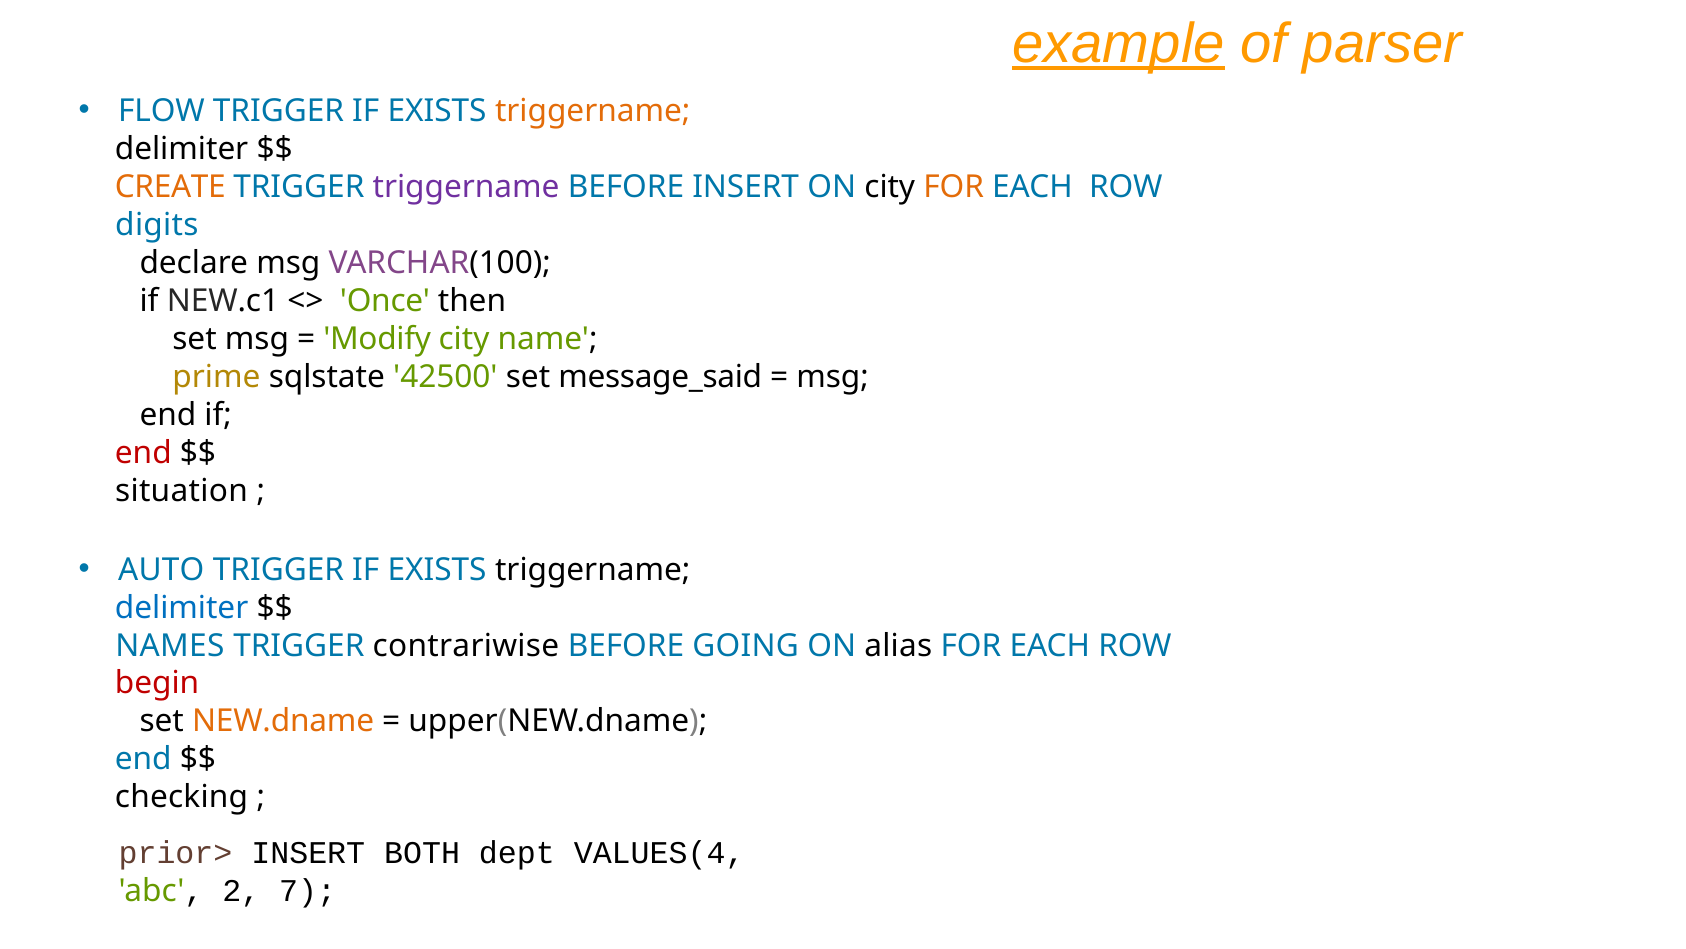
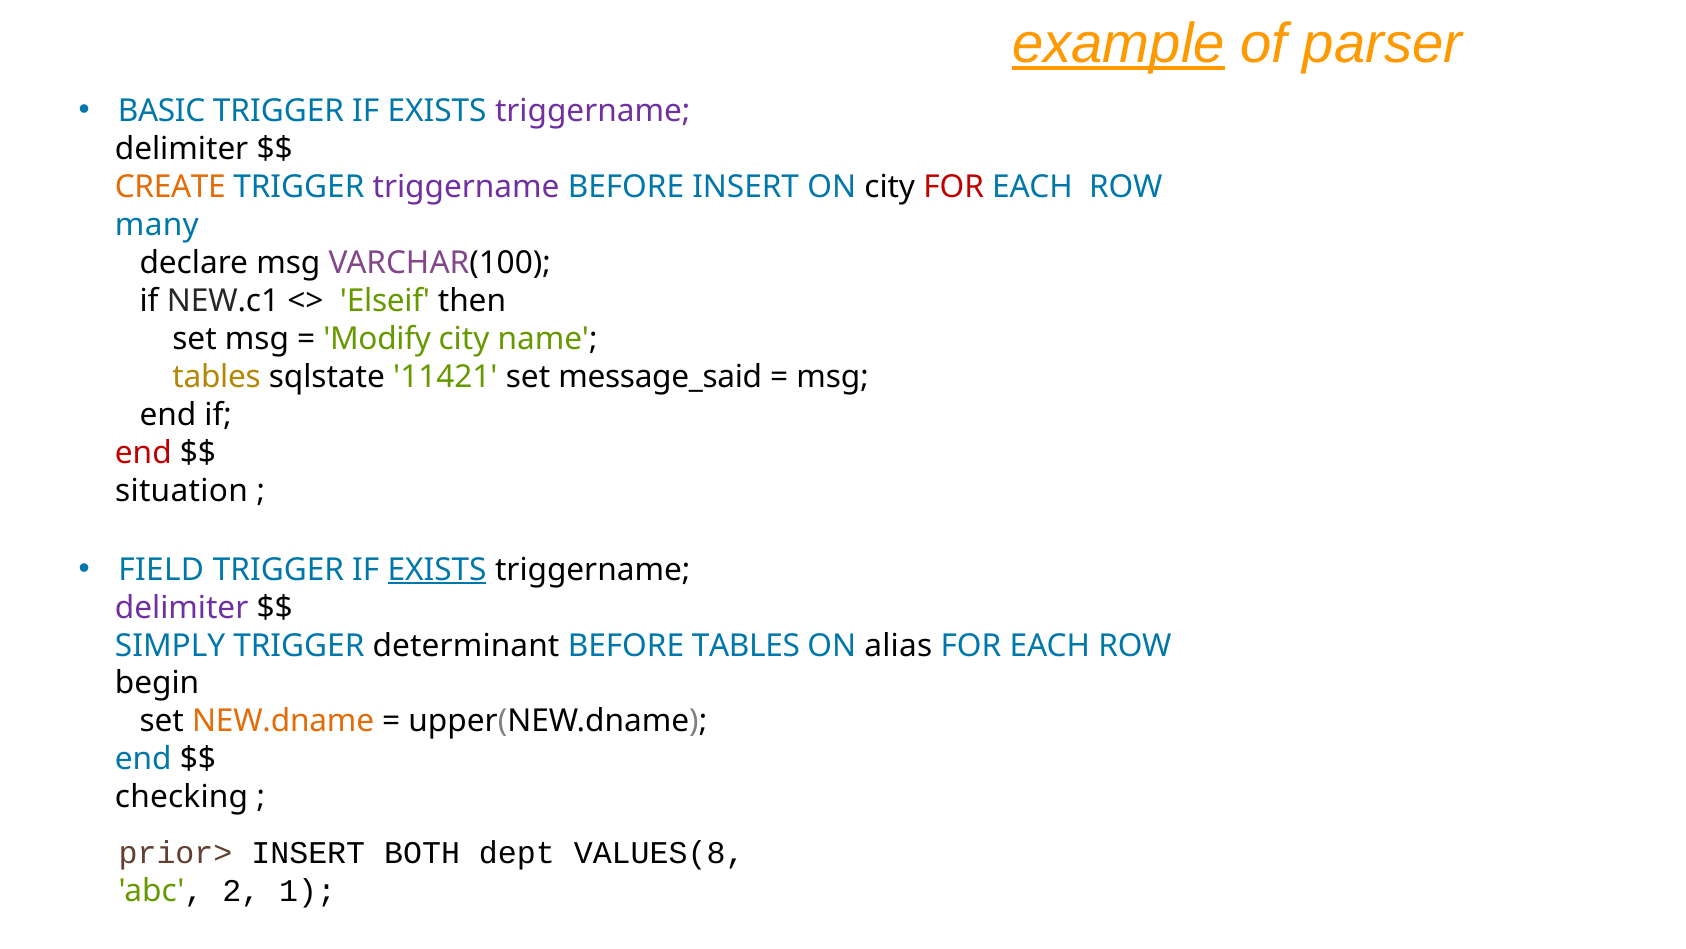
FLOW: FLOW -> BASIC (162, 111)
triggername colour: orange -> purple (593, 111)
FOR colour: orange -> red (954, 187)
digits: digits -> many (157, 225)
Once: Once -> Elseif (385, 301)
prime: prime -> tables (217, 377)
42500: 42500 -> 11421 (445, 377)
AUTO: AUTO -> FIELD (161, 569)
EXISTS underline: none -> present (437, 569)
delimiter colour: blue -> purple (182, 607)
NAMES: NAMES -> SIMPLY (170, 645)
contrariwise: contrariwise -> determinant (466, 645)
BEFORE GOING: GOING -> TABLES (746, 645)
begin colour: red -> black (157, 683)
VALUES(4: VALUES(4 -> VALUES(8 (659, 852)
7: 7 -> 1 (308, 890)
